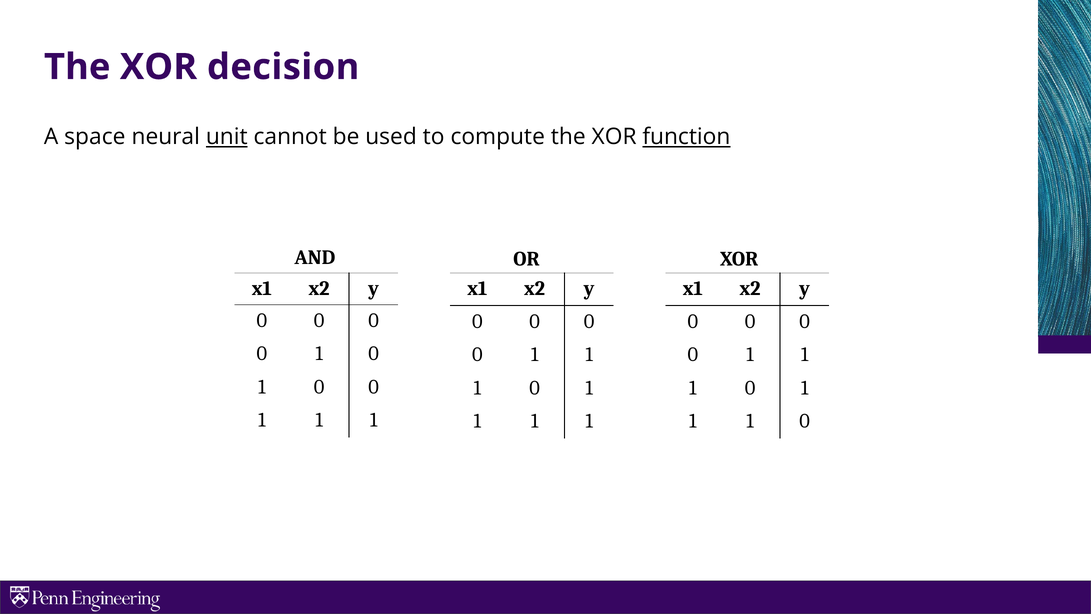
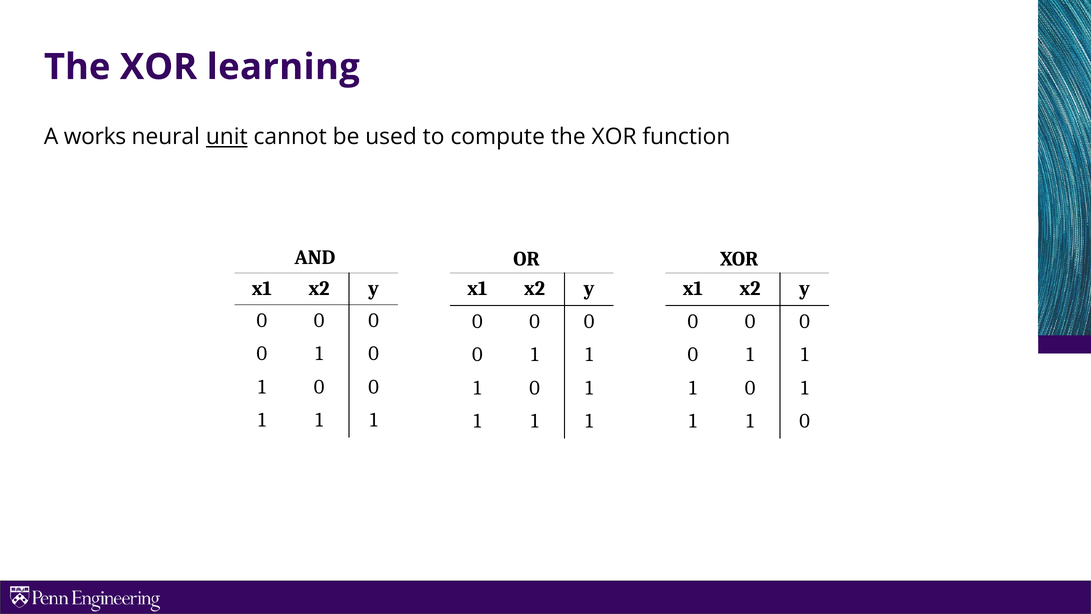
decision: decision -> learning (283, 67)
space: space -> works (95, 137)
function underline: present -> none (686, 137)
